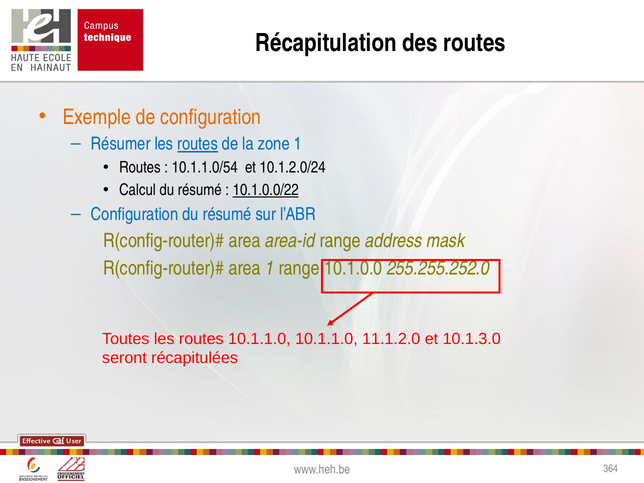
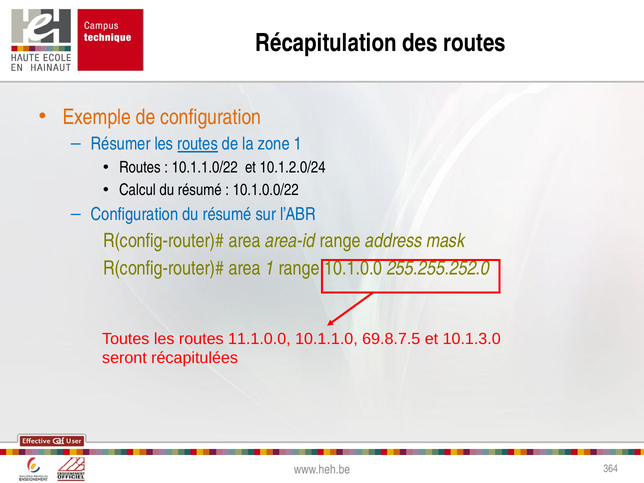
10.1.1.0/54: 10.1.1.0/54 -> 10.1.1.0/22 (205, 168)
10.1.0.0/22 underline: present -> none (266, 190)
routes 10.1.1.0: 10.1.1.0 -> 11.1.0.0 (259, 339)
11.1.2.0: 11.1.2.0 -> 69.8.7.5 (391, 339)
